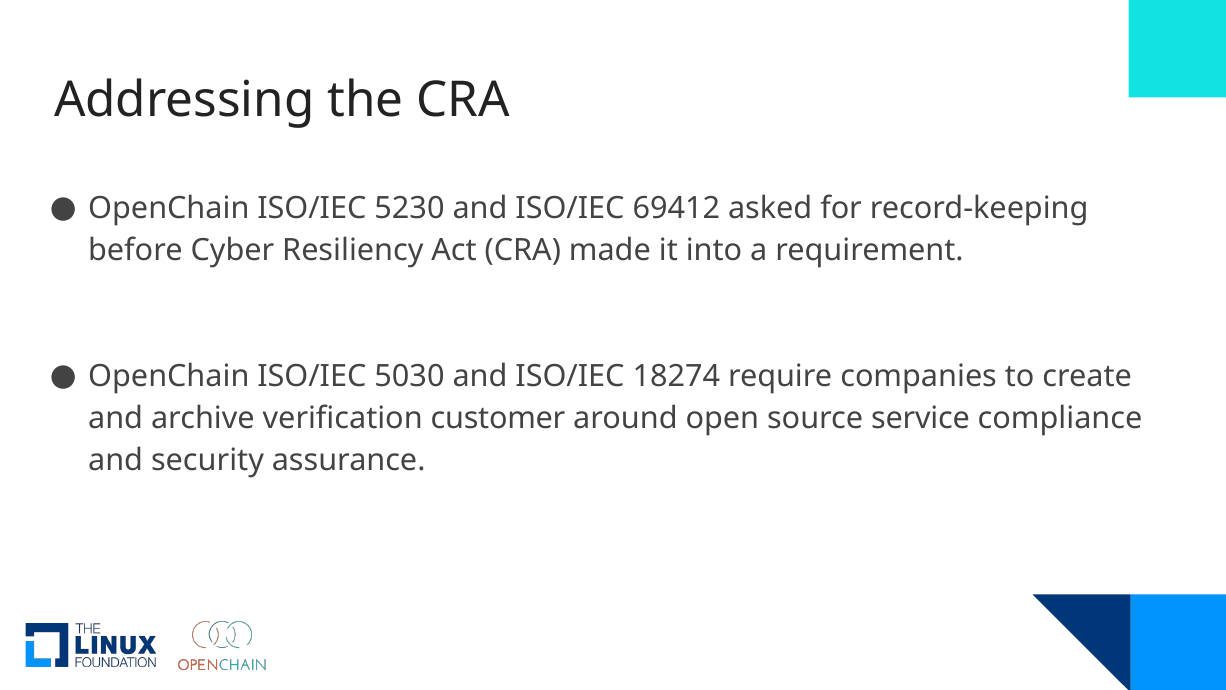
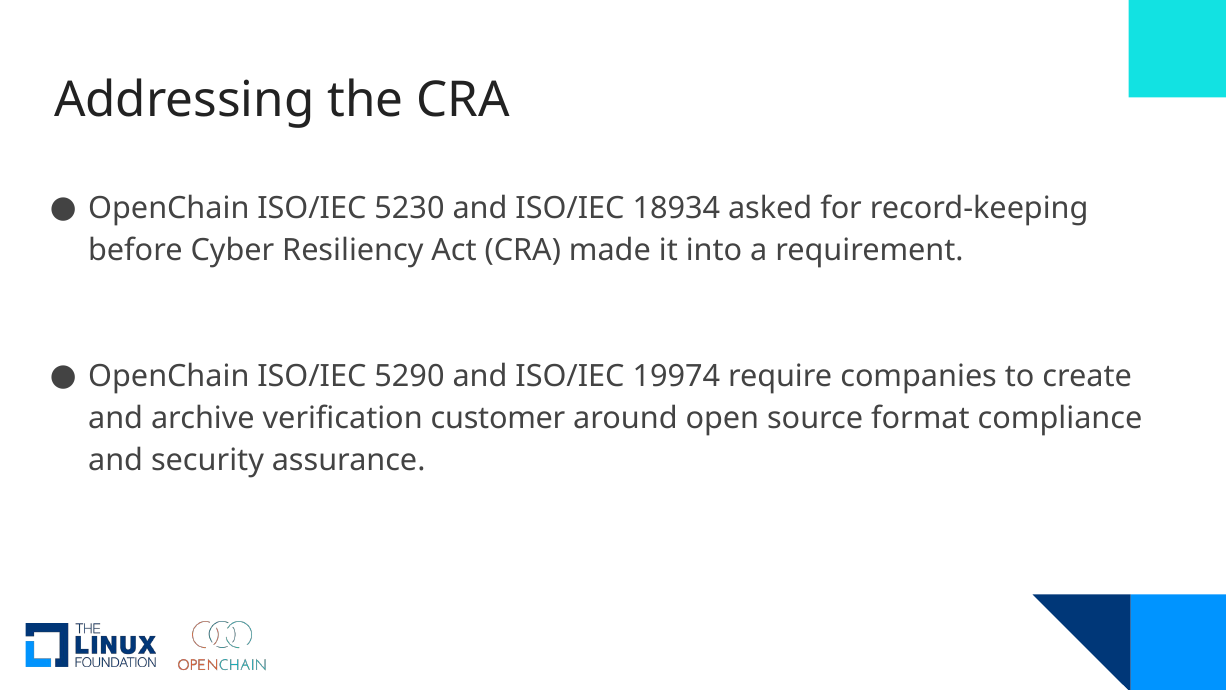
69412: 69412 -> 18934 (676, 208)
5030: 5030 -> 5290 (409, 376)
18274: 18274 -> 19974 (676, 376)
service: service -> format (920, 418)
